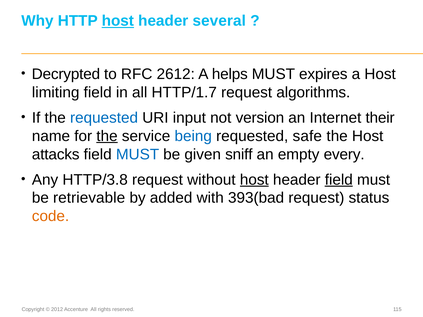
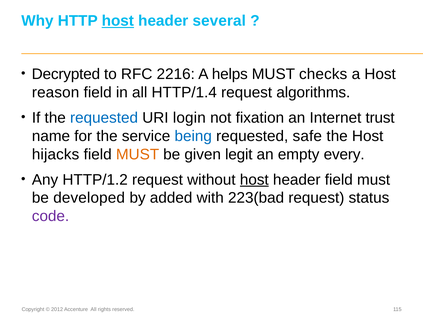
2612: 2612 -> 2216 (176, 74)
expires: expires -> checks (323, 74)
limiting: limiting -> reason (56, 92)
HTTP/1.7: HTTP/1.7 -> HTTP/1.4 (184, 92)
input: input -> login (189, 118)
version: version -> fixation (260, 118)
their: their -> trust (380, 118)
the underline: present -> none (107, 136)
attacks: attacks -> hijacks (56, 154)
MUST colour: blue -> orange (138, 154)
sniff: sniff -> legit (239, 154)
HTTP/3.8: HTTP/3.8 -> HTTP/1.2 (95, 180)
field underline: present -> none (339, 180)
retrievable: retrievable -> developed (89, 198)
393(bad: 393(bad -> 223(bad (256, 198)
code colour: orange -> purple (51, 216)
